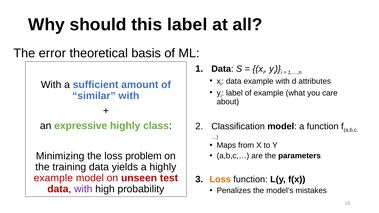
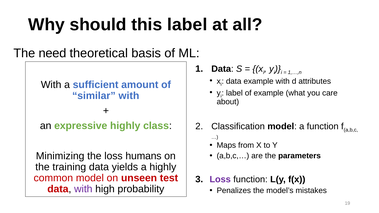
error: error -> need (52, 53)
problem: problem -> humans (143, 156)
example: example -> common (53, 178)
Loss colour: orange -> purple (220, 180)
